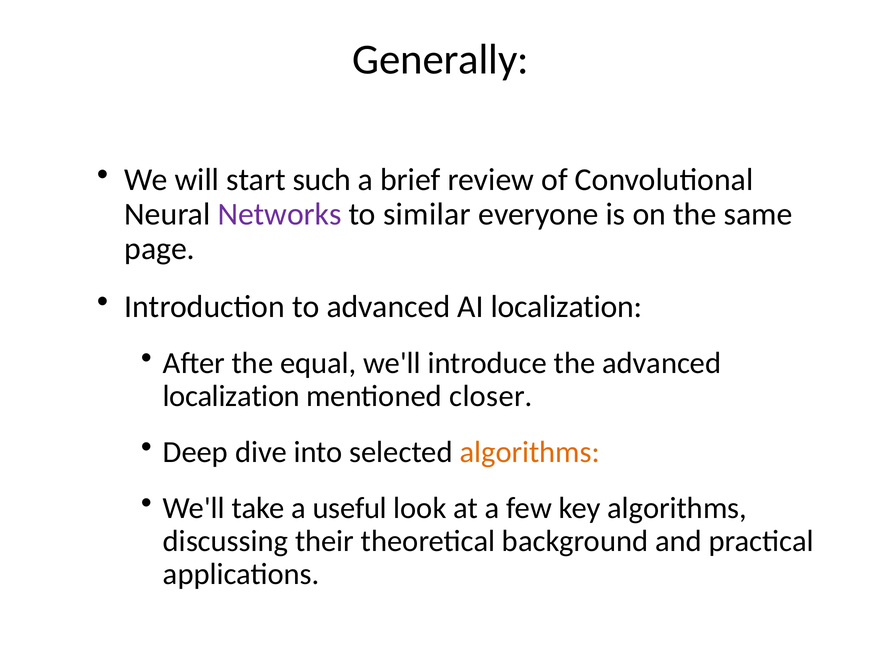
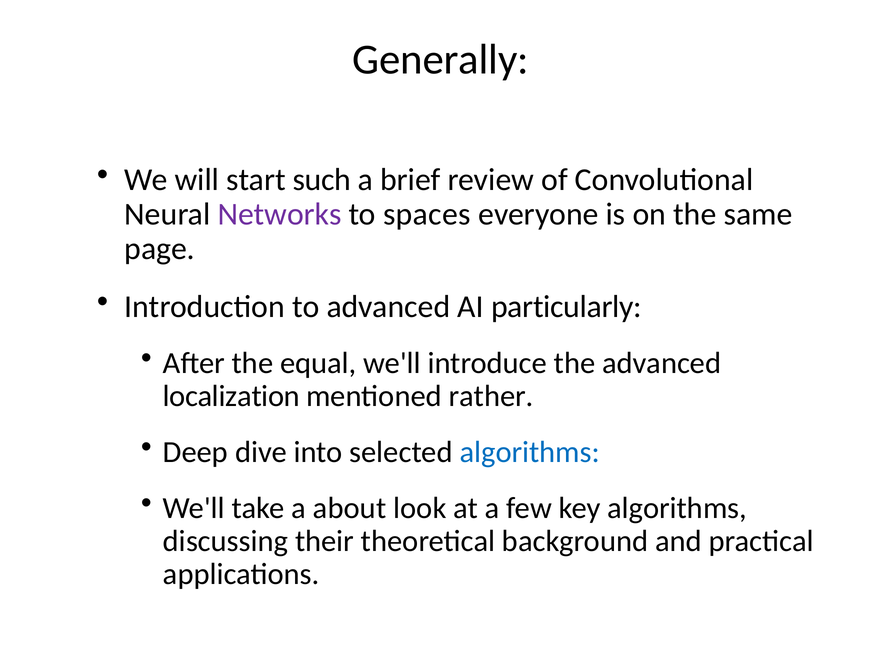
similar: similar -> spaces (427, 214)
AI localization: localization -> particularly (566, 307)
closer: closer -> rather (491, 396)
algorithms colour: orange -> blue (530, 452)
useful: useful -> about (350, 508)
